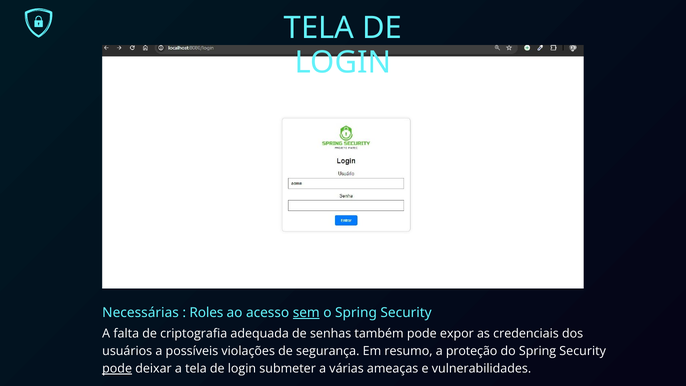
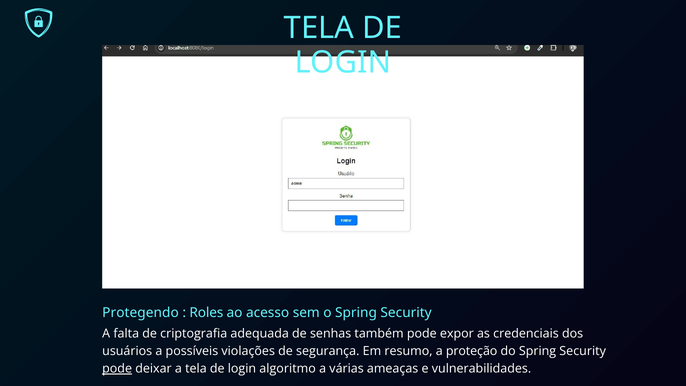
Necessárias: Necessárias -> Protegendo (141, 312)
sem underline: present -> none (306, 312)
submeter: submeter -> algoritmo (288, 369)
